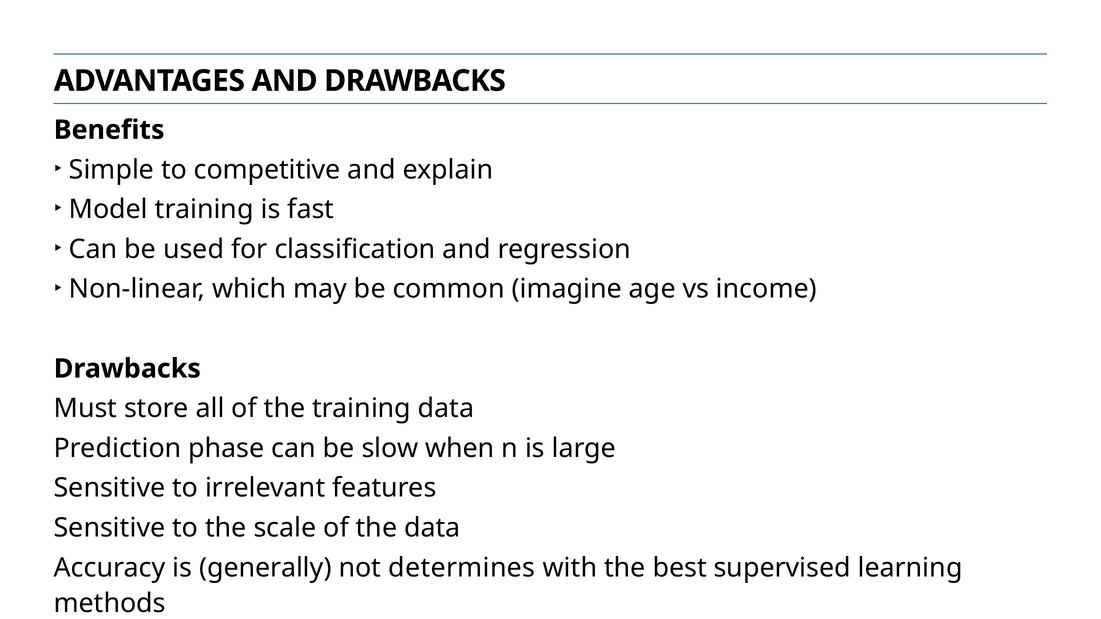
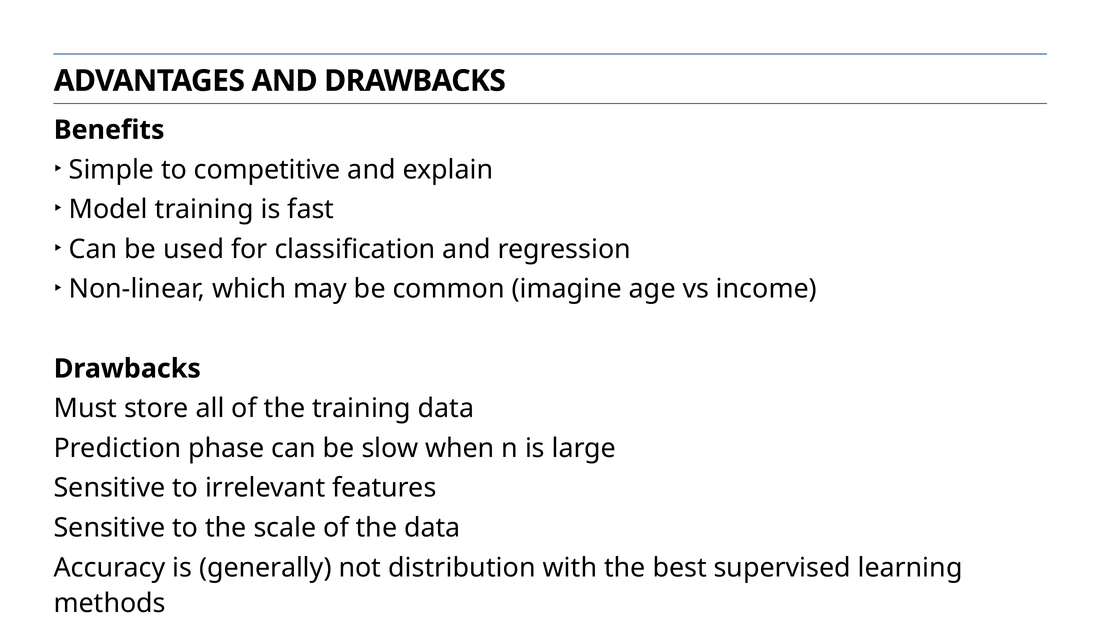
determines: determines -> distribution (462, 567)
